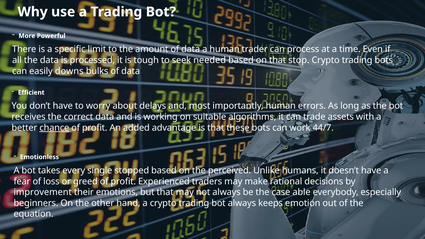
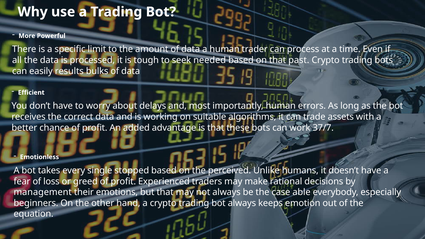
stop: stop -> past (299, 60)
downs: downs -> results (69, 71)
chance underline: present -> none (54, 128)
44/7: 44/7 -> 37/7 (323, 128)
improvement: improvement -> management (43, 192)
